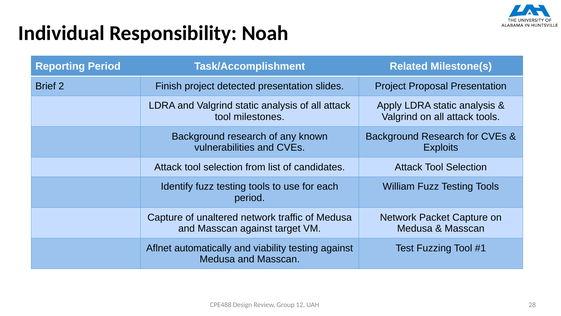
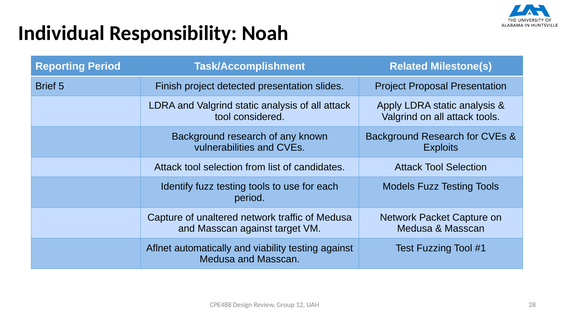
2: 2 -> 5 (61, 86)
milestones: milestones -> considered (259, 117)
William: William -> Models (399, 186)
